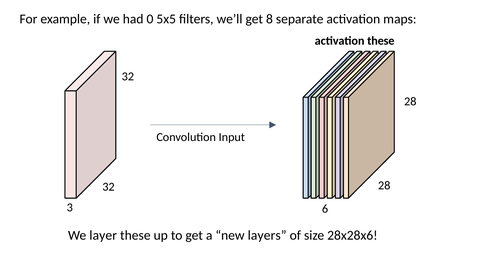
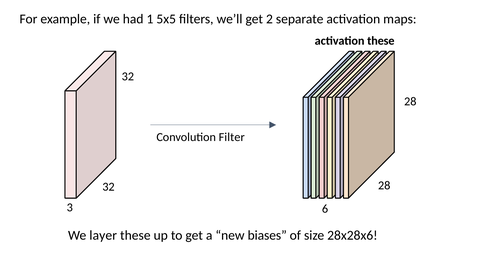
0: 0 -> 1 (150, 19)
8: 8 -> 2 (269, 19)
Input: Input -> Filter (232, 137)
layers: layers -> biases (267, 235)
